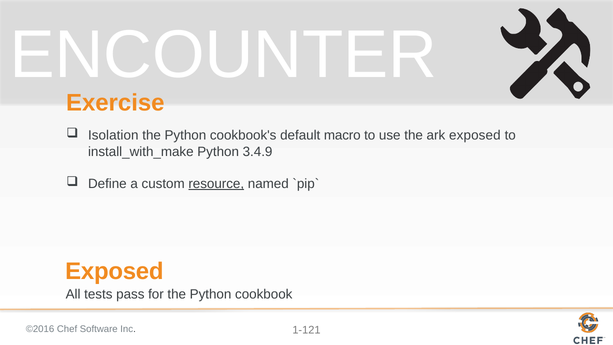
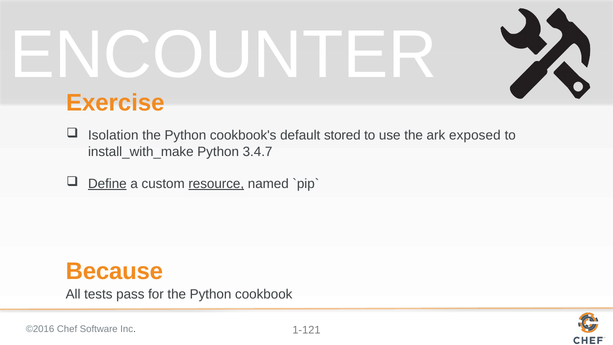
macro: macro -> stored (342, 135)
3.4.9: 3.4.9 -> 3.4.7 (258, 151)
Define underline: none -> present (107, 184)
Exposed: Exposed -> Because (114, 271)
